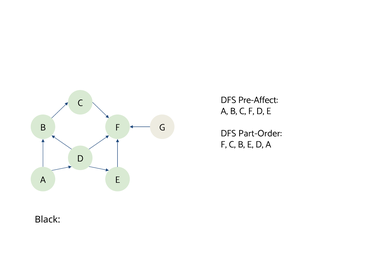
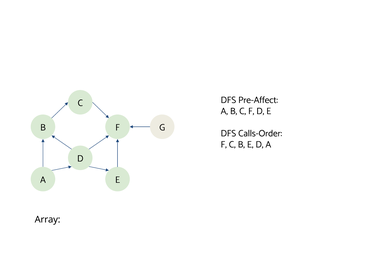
Part-Order: Part-Order -> Calls-Order (260, 133)
Black: Black -> Array (48, 220)
